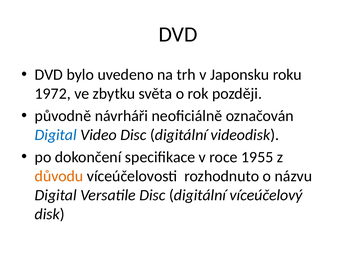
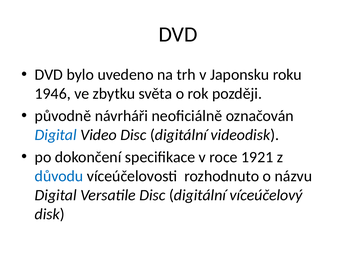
1972: 1972 -> 1946 (53, 94)
1955: 1955 -> 1921 (257, 157)
důvodu colour: orange -> blue (59, 176)
